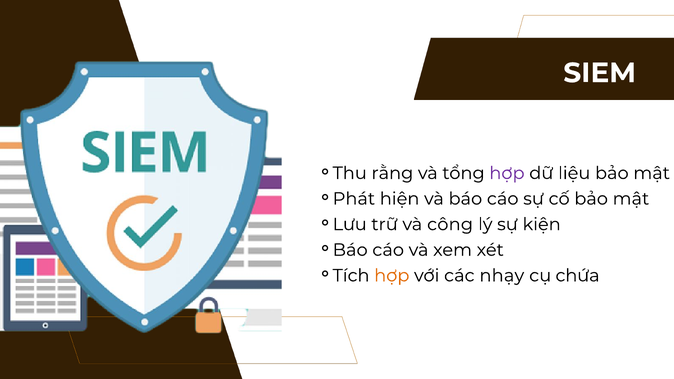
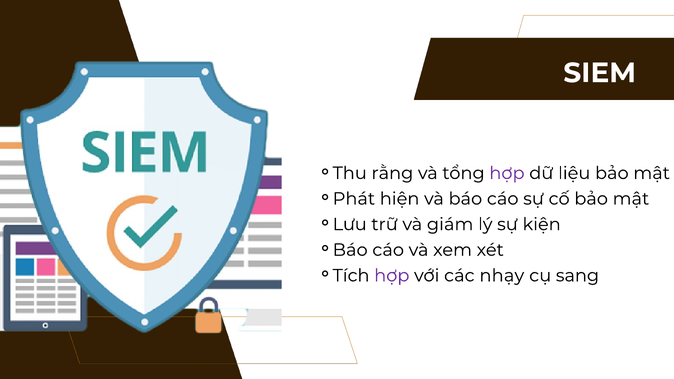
công: công -> giám (450, 224)
hợp colour: orange -> purple (392, 276)
chứa: chứa -> sang (577, 276)
